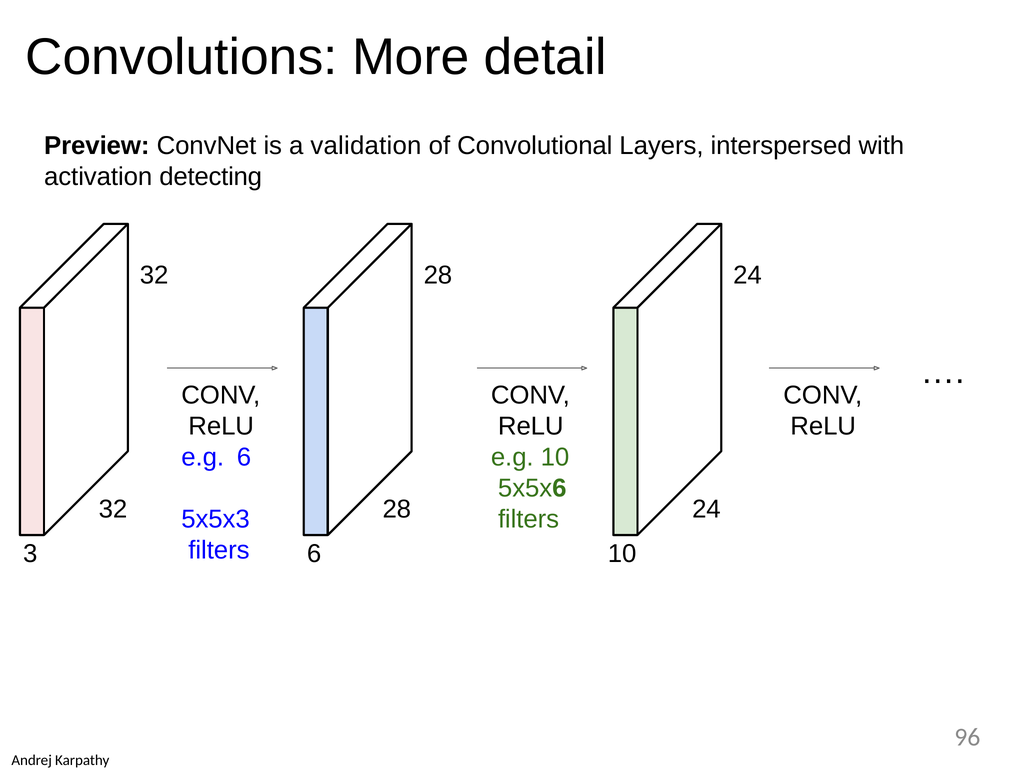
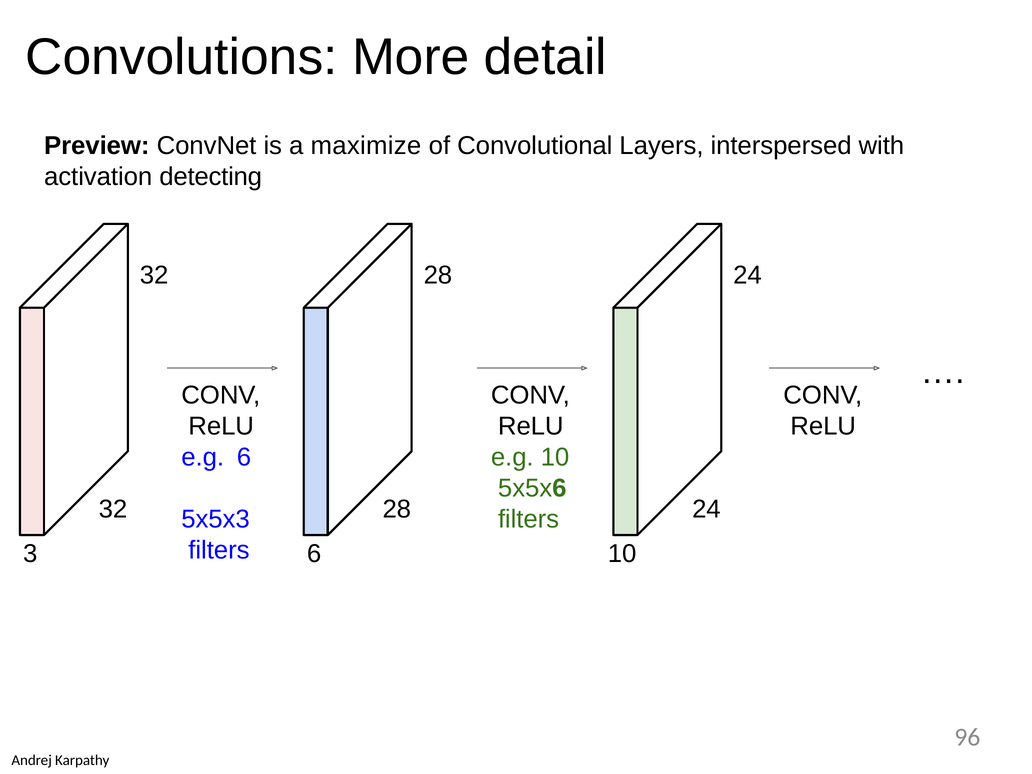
validation: validation -> maximize (366, 146)
